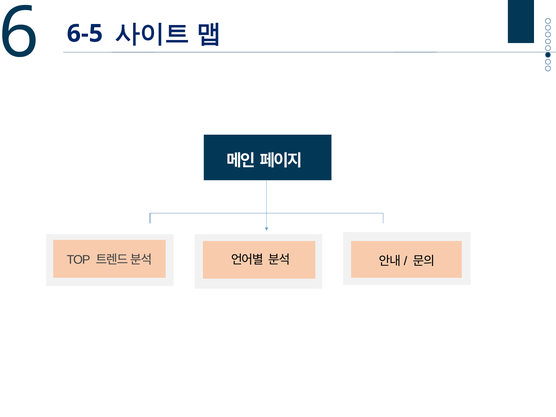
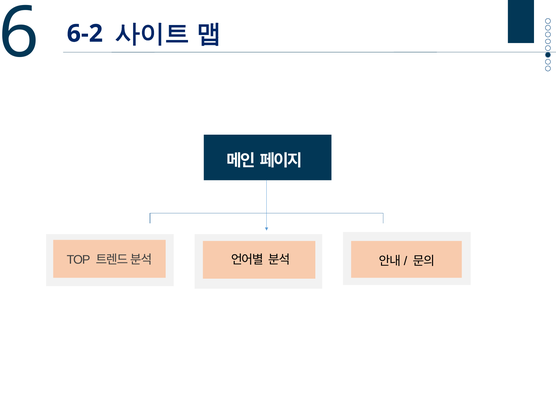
6-5: 6-5 -> 6-2 (85, 34)
